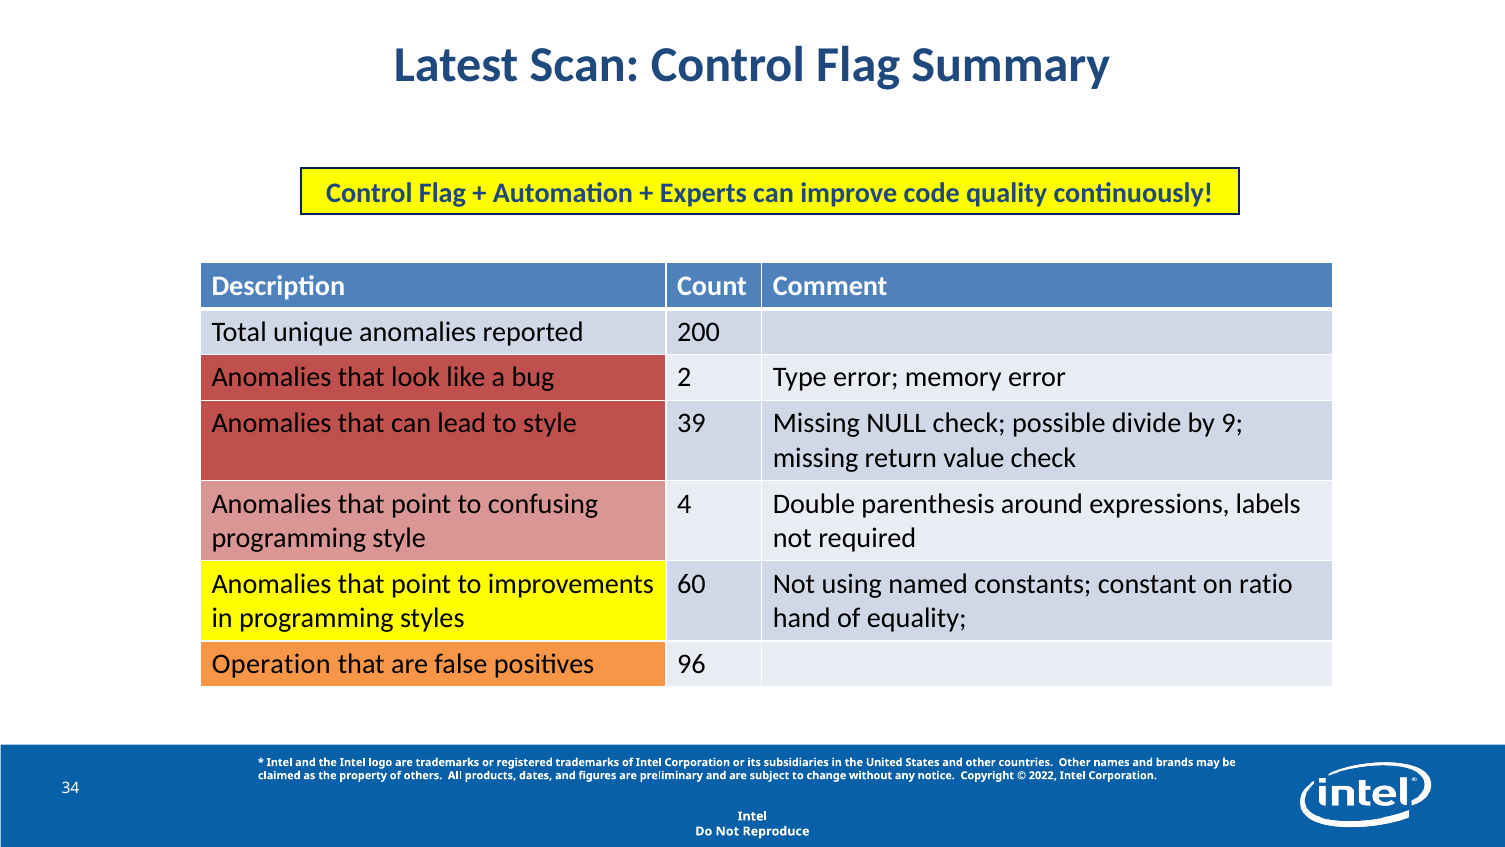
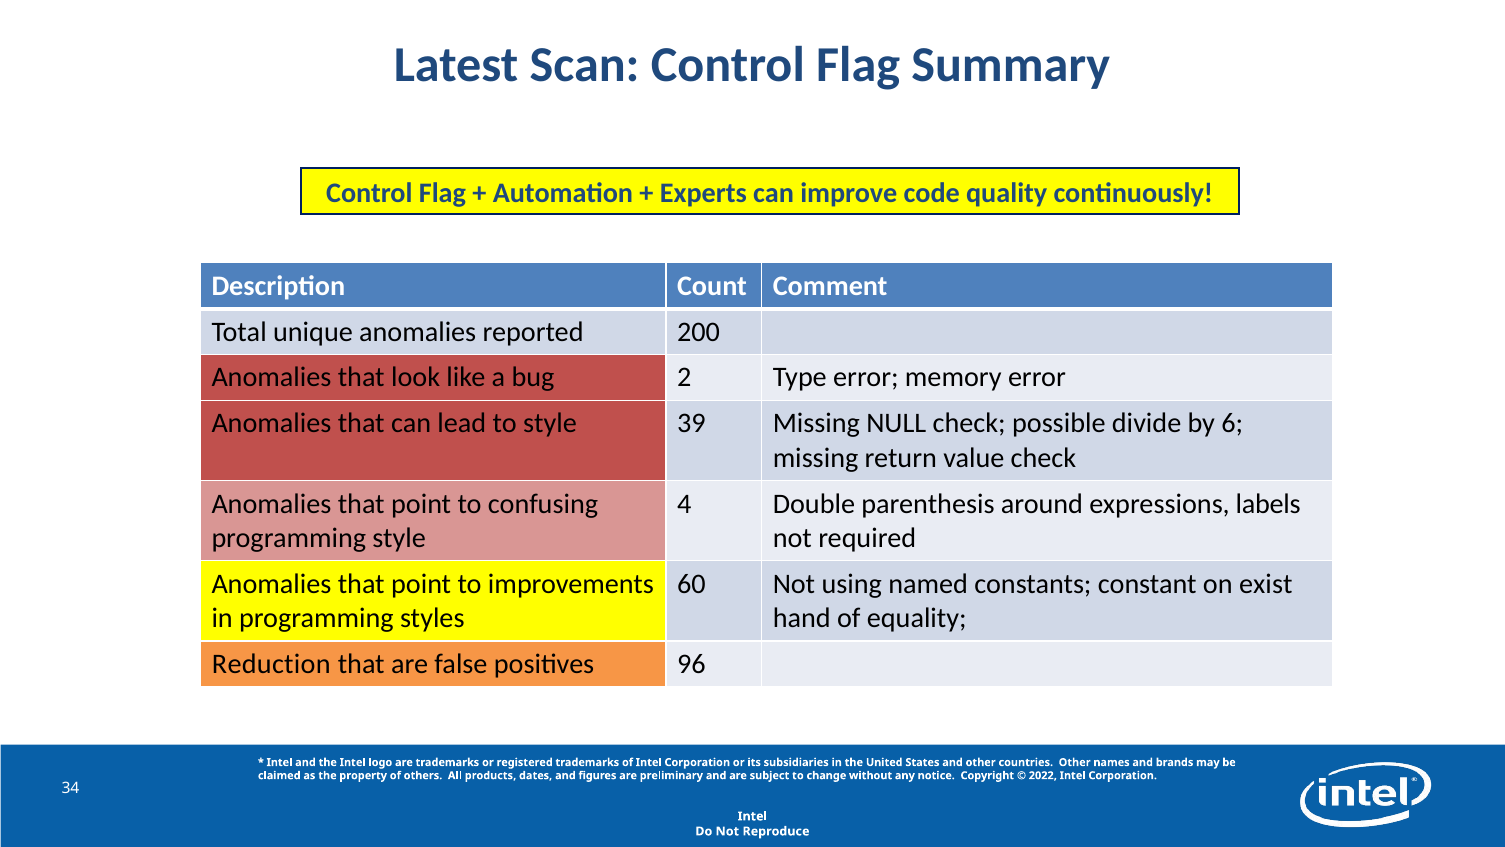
9: 9 -> 6 (1232, 423)
ratio: ratio -> exist (1266, 584)
Operation: Operation -> Reduction (271, 664)
